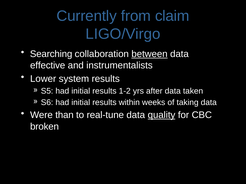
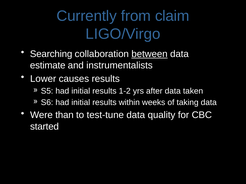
effective: effective -> estimate (48, 66)
system: system -> causes (74, 79)
real-tune: real-tune -> test-tune (105, 115)
quality underline: present -> none (162, 115)
broken: broken -> started (45, 127)
